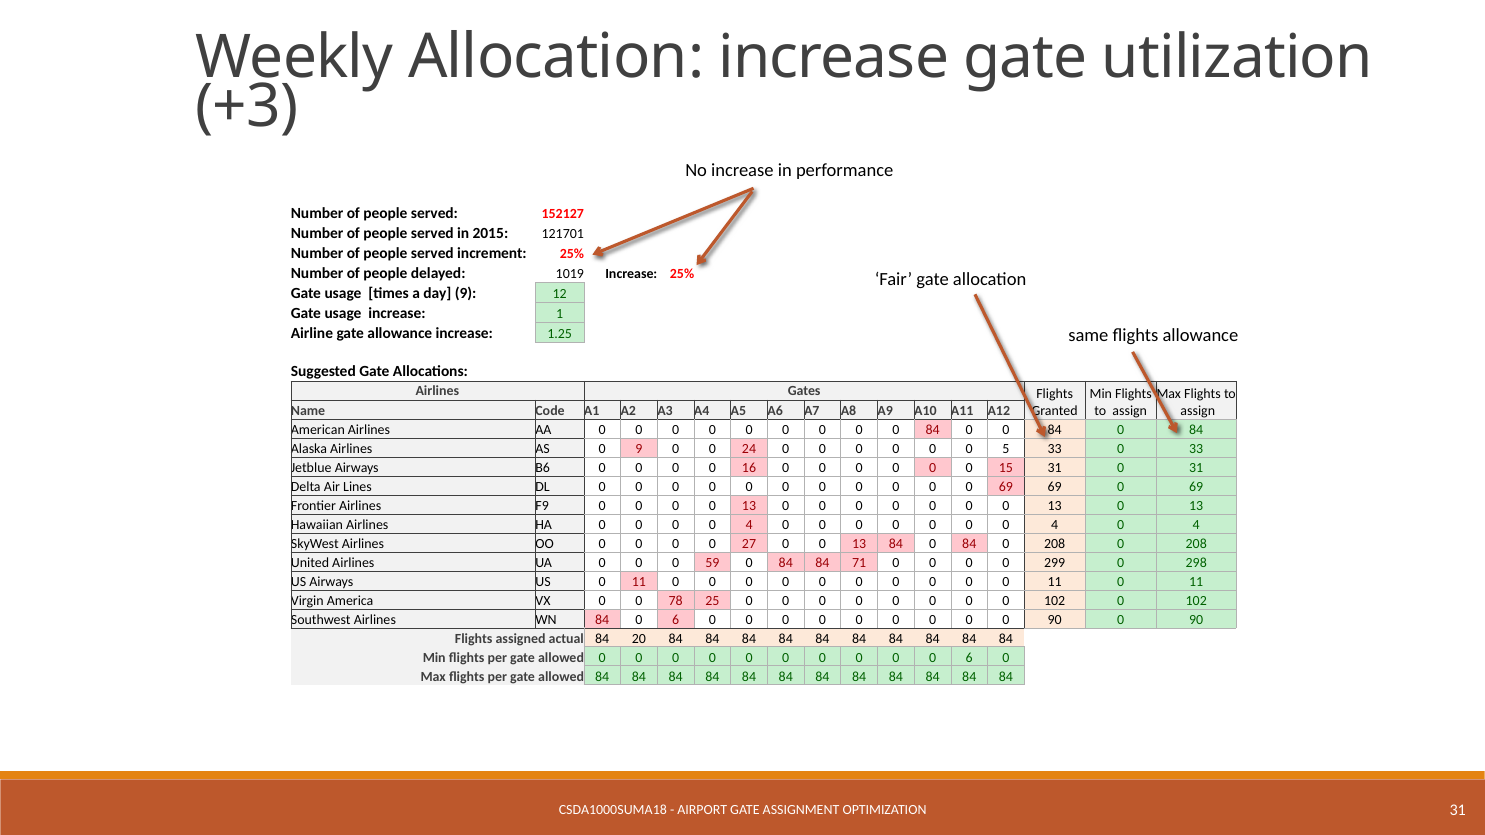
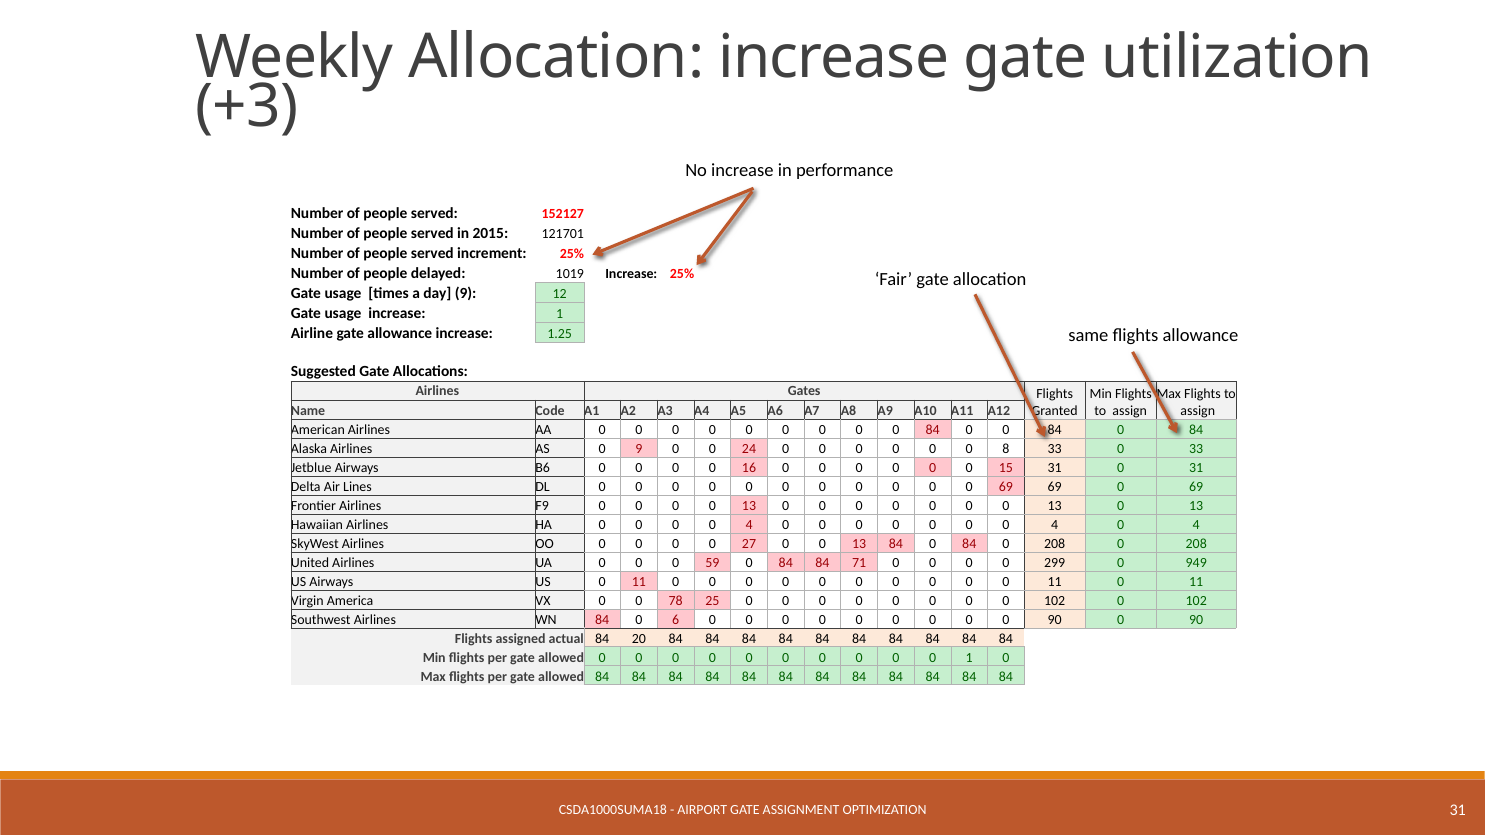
5: 5 -> 8 (1006, 449)
298: 298 -> 949 (1196, 563)
0 0 6: 6 -> 1 (969, 658)
